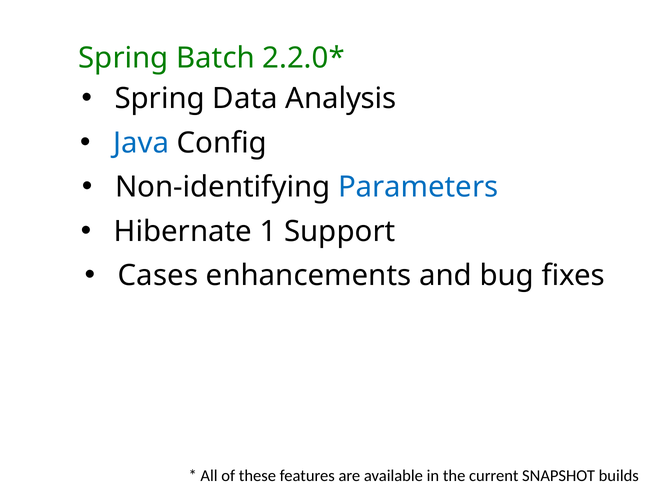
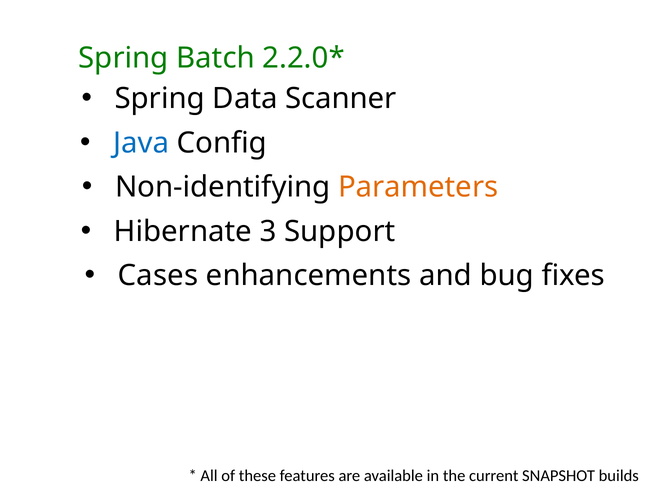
Analysis: Analysis -> Scanner (341, 99)
Parameters colour: blue -> orange (418, 187)
1: 1 -> 3 (268, 232)
